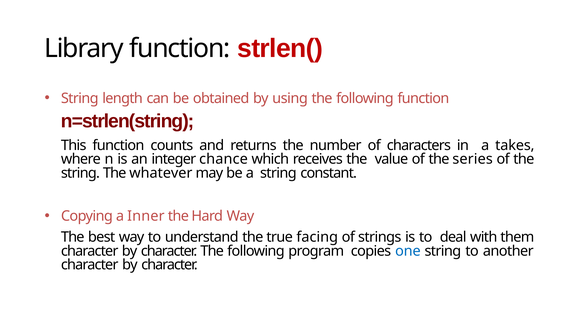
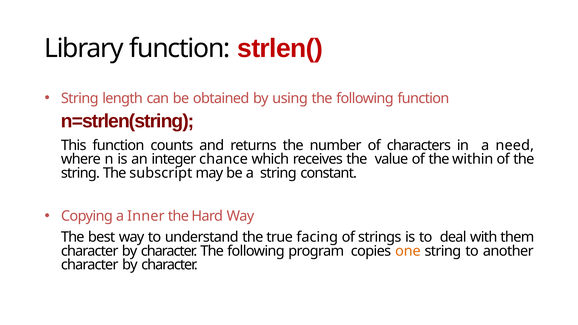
takes: takes -> need (515, 145)
series: series -> within (473, 159)
whatever: whatever -> subscript (161, 173)
one colour: blue -> orange (408, 251)
